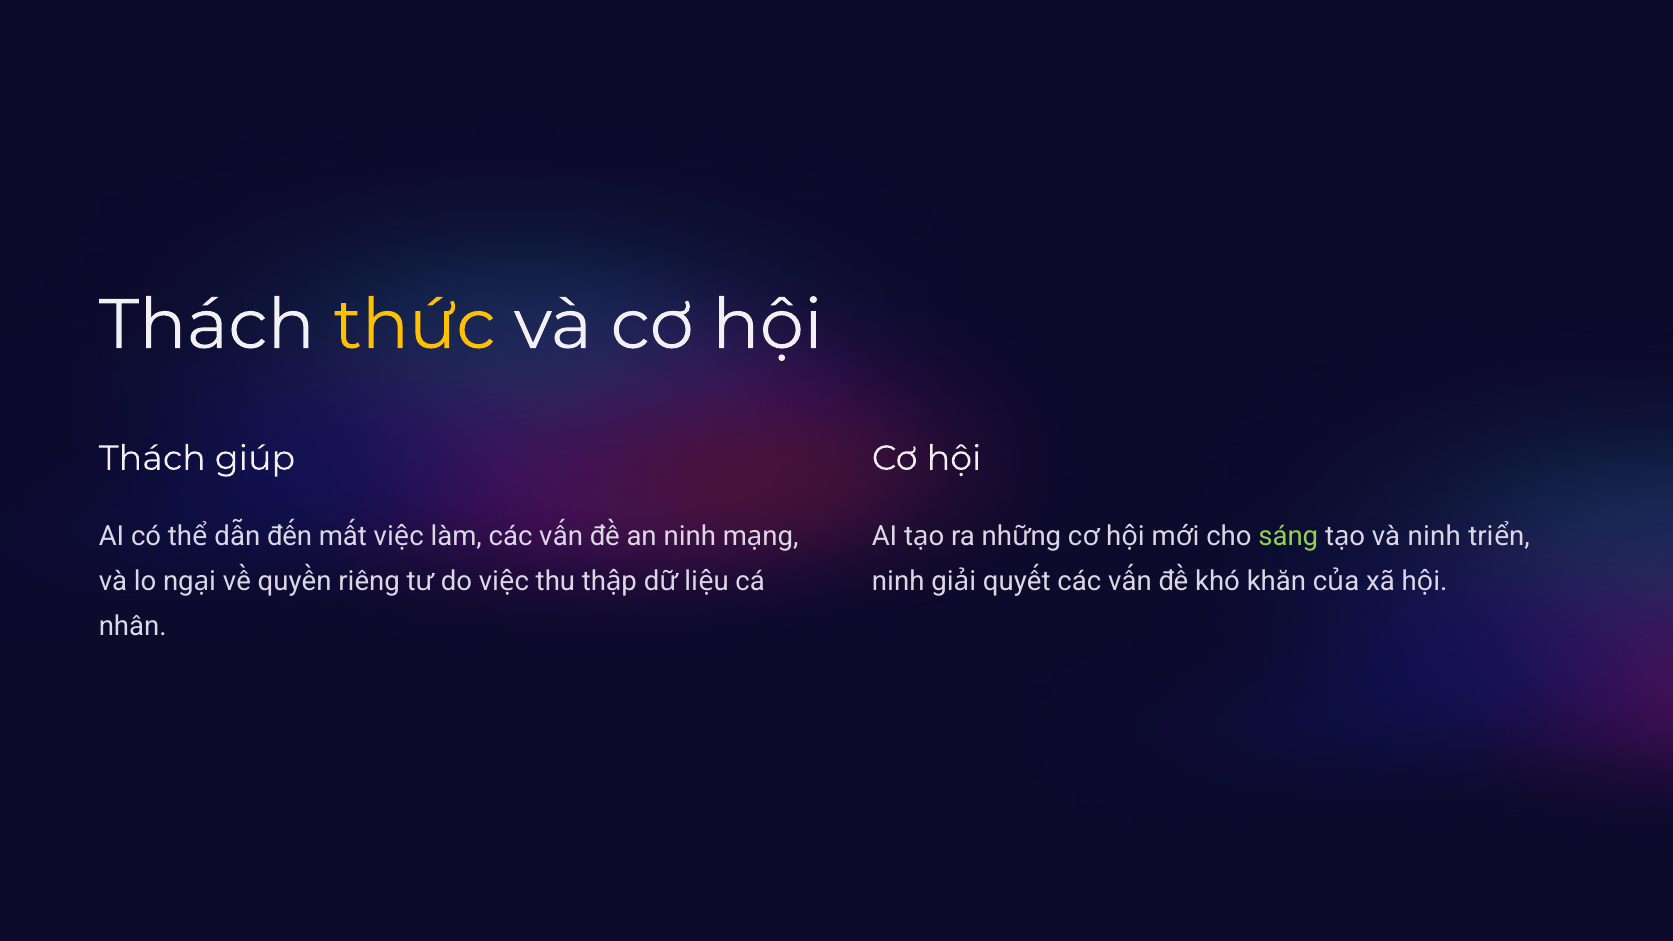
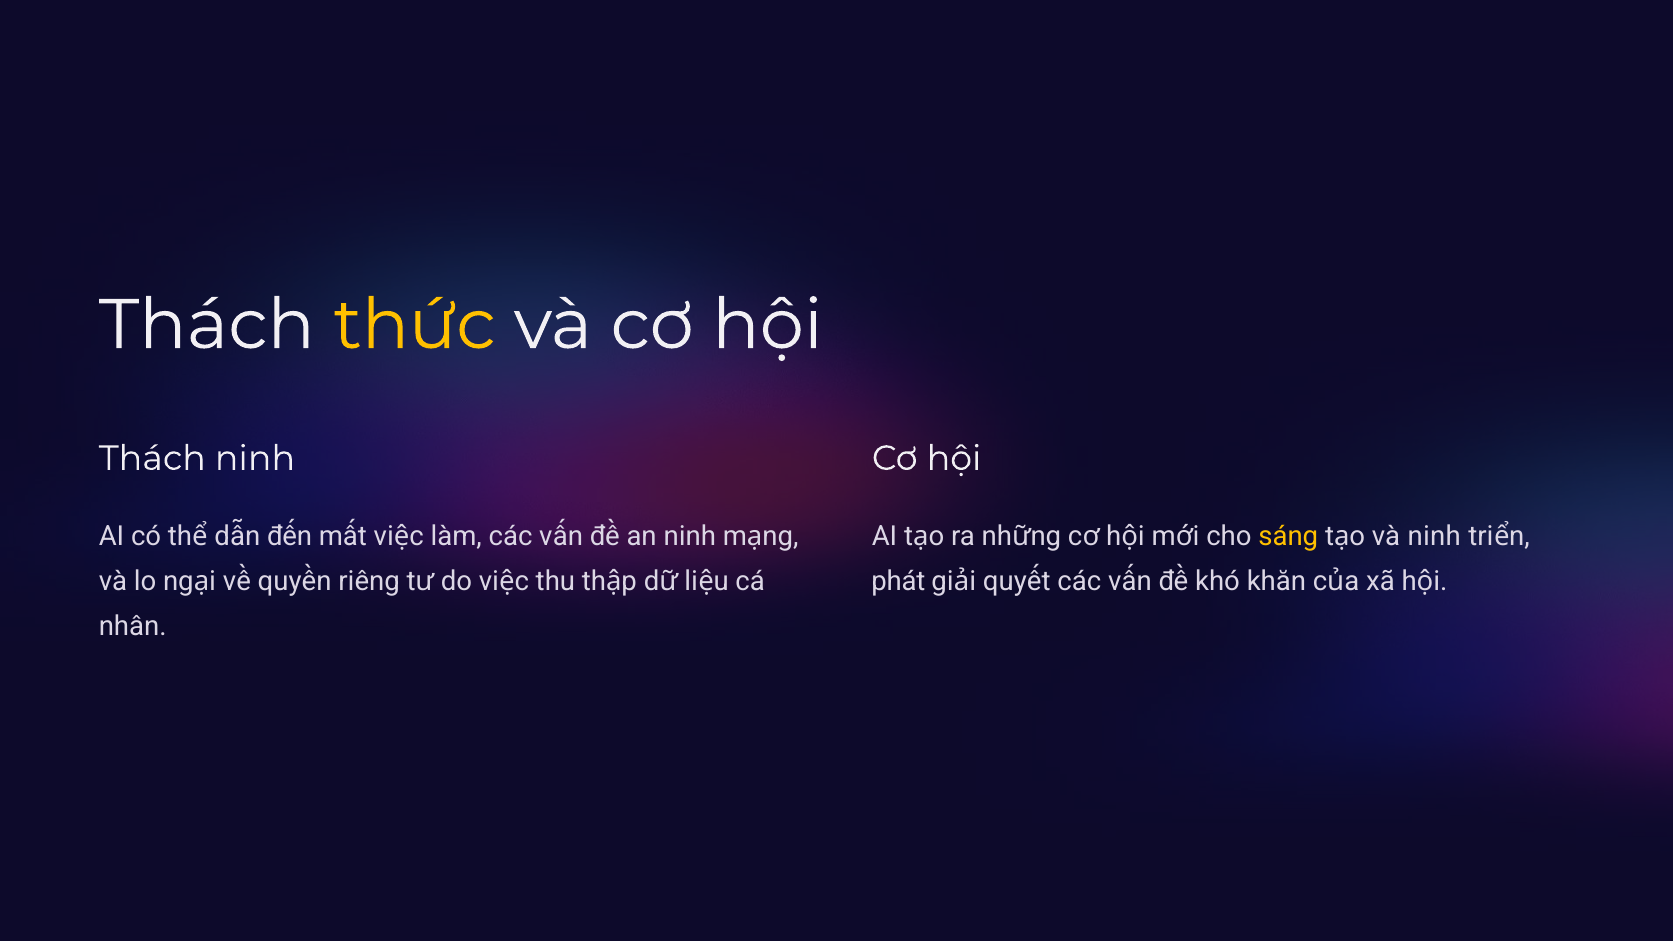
Thách giúp: giúp -> ninh (255, 458)
sáng colour: light green -> yellow (1288, 536)
ninh: ninh -> phát (898, 581)
